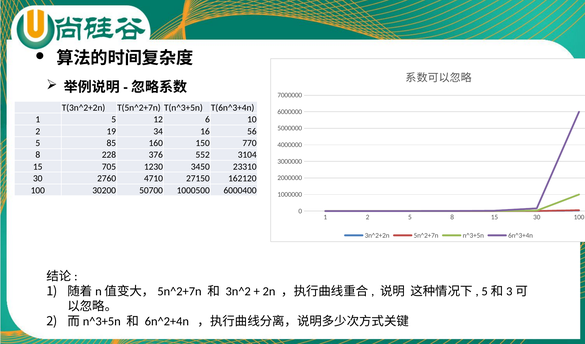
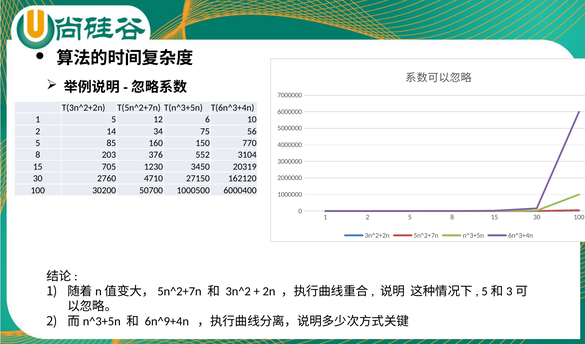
19: 19 -> 14 (111, 131)
16: 16 -> 75 (205, 131)
228: 228 -> 203 (109, 155)
23310: 23310 -> 20319 (245, 167)
6n^2+4n: 6n^2+4n -> 6n^9+4n (167, 322)
